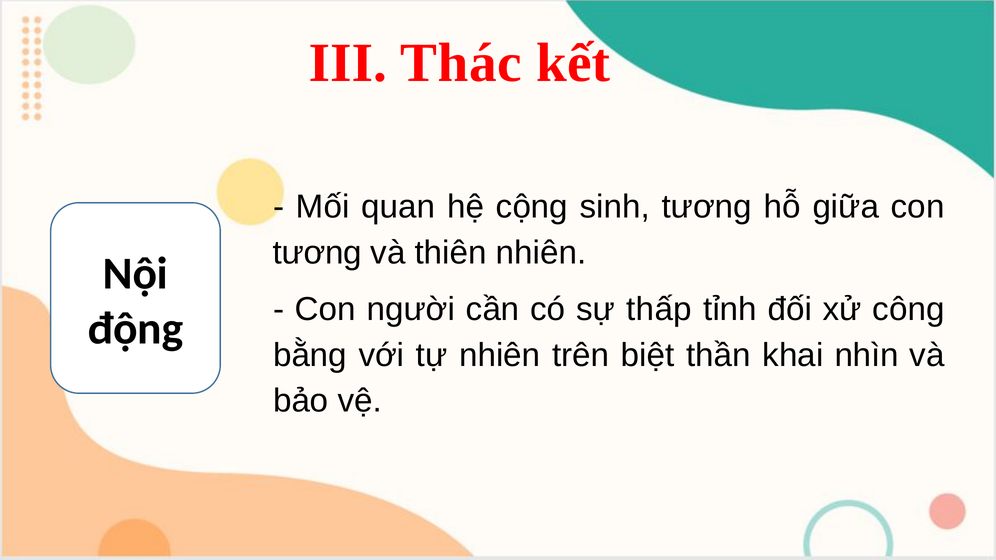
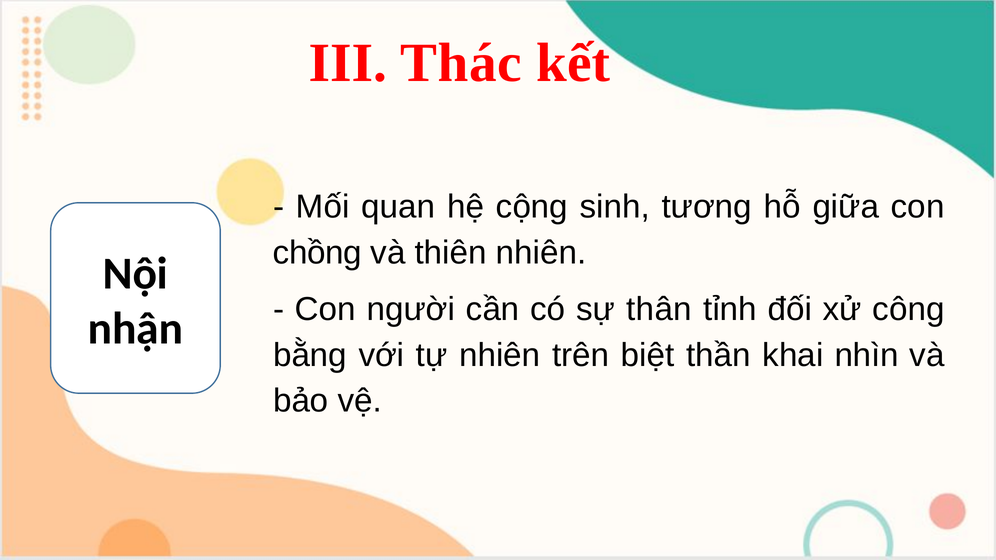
tương: tương -> chồng (317, 253)
thấp: thấp -> thân (659, 310)
động: động -> nhận (135, 329)
